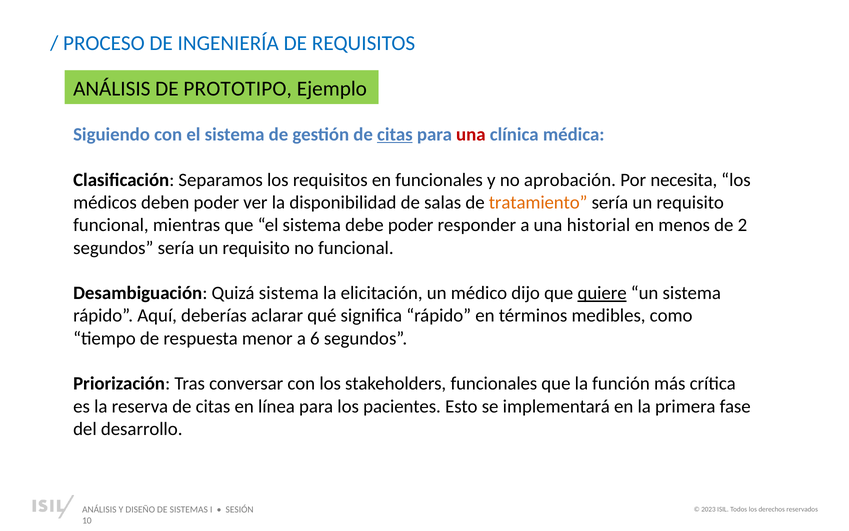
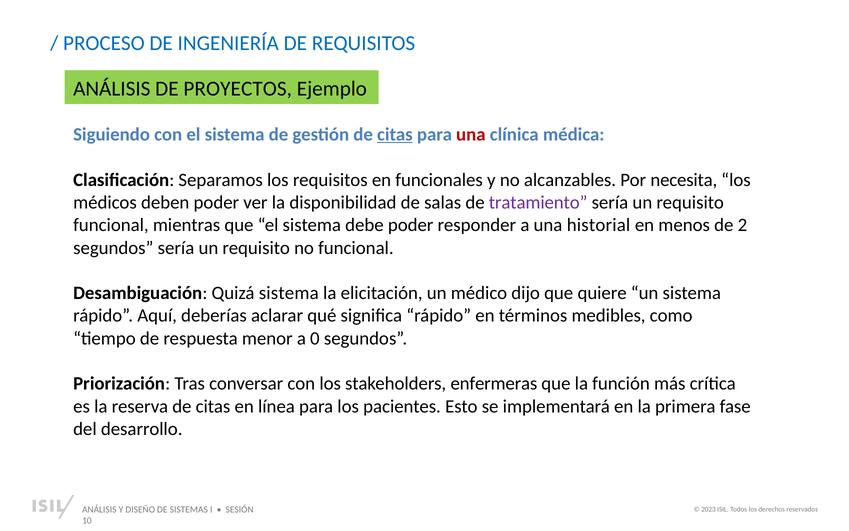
PROTOTIPO: PROTOTIPO -> PROYECTOS (238, 89)
aprobación: aprobación -> alcanzables (570, 180)
tratamiento colour: orange -> purple (538, 202)
quiere underline: present -> none (602, 293)
6: 6 -> 0 (315, 338)
stakeholders funcionales: funcionales -> enfermeras (494, 383)
